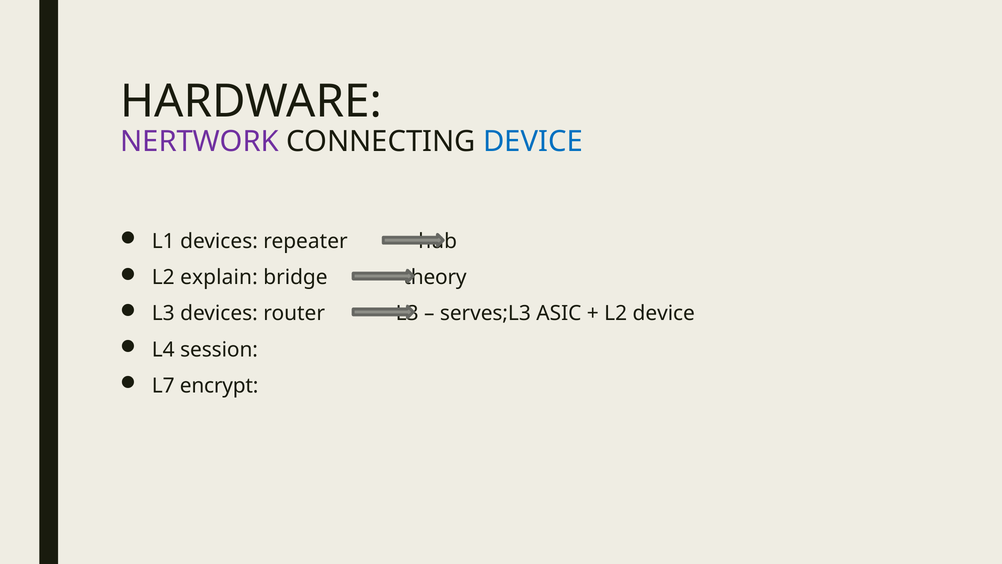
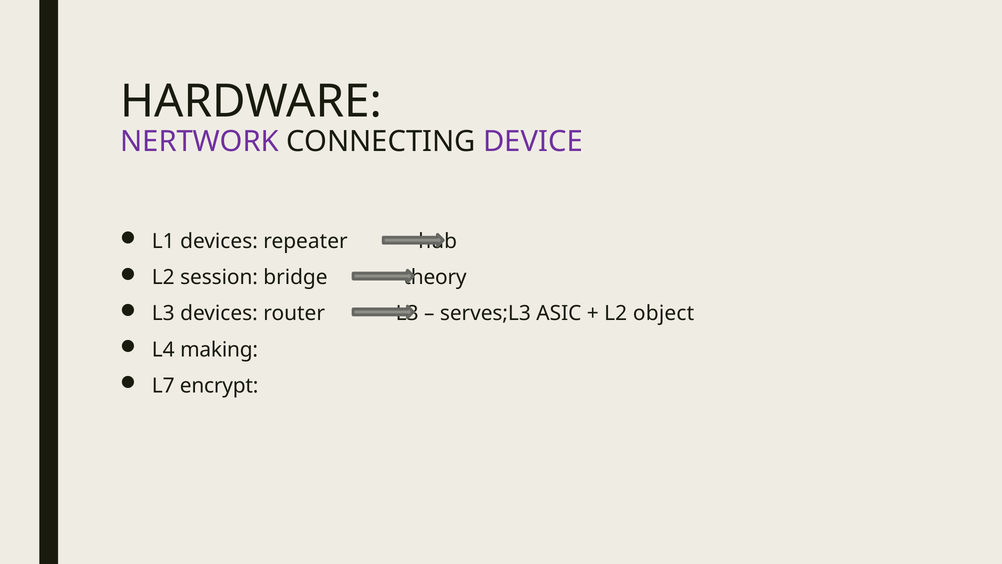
DEVICE colour: blue -> purple (533, 142)
explain: explain -> session (219, 277)
L2 device: device -> object (664, 313)
session: session -> making (219, 349)
